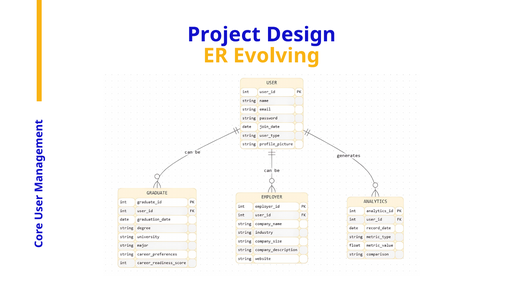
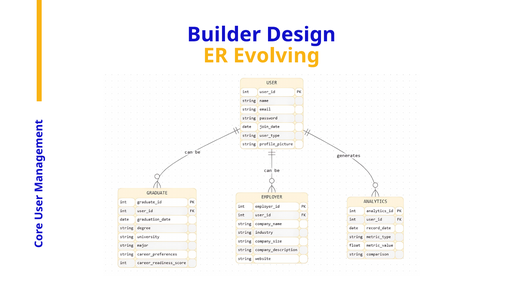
Project: Project -> Builder (224, 35)
